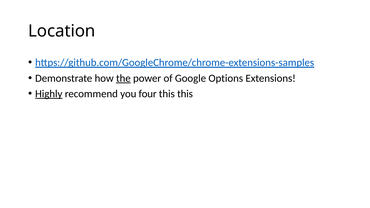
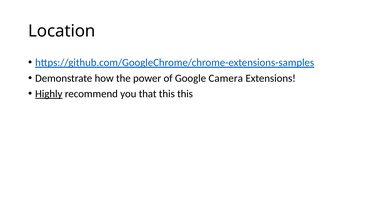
the underline: present -> none (123, 78)
Options: Options -> Camera (226, 78)
four: four -> that (148, 94)
